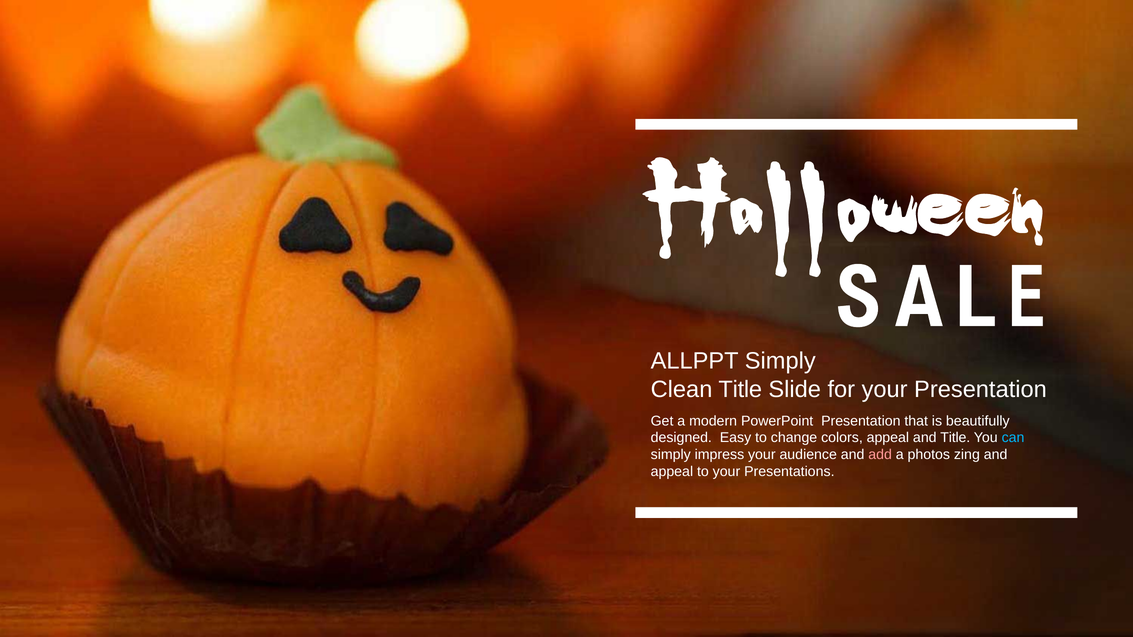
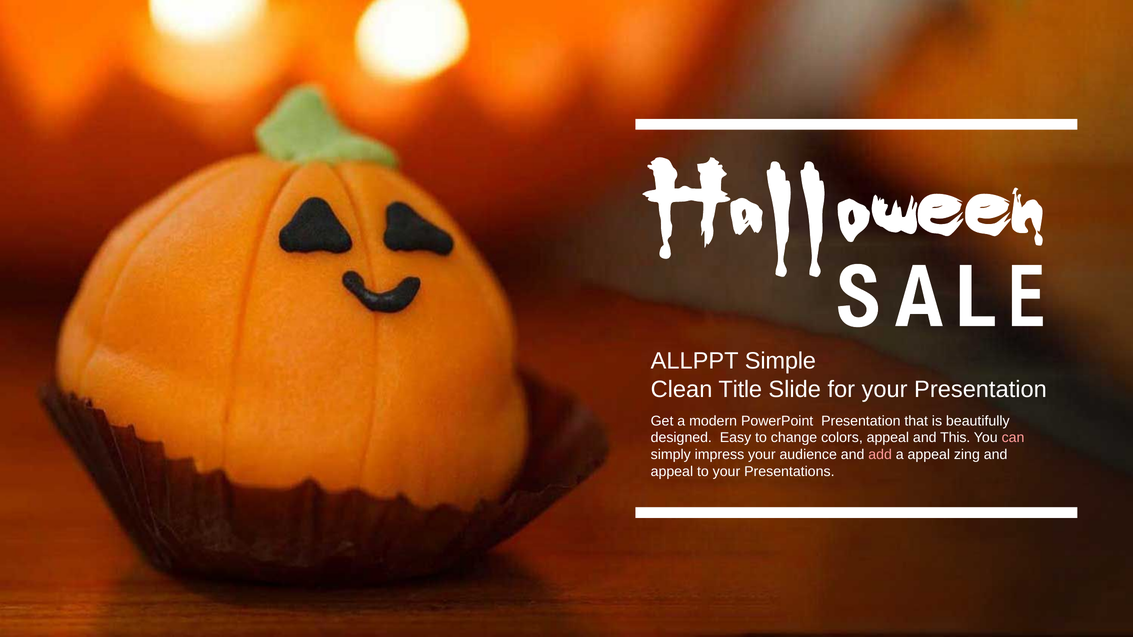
ALLPPT Simply: Simply -> Simple (780, 361)
and Title: Title -> This (955, 438)
can colour: light blue -> pink (1013, 438)
a photos: photos -> appeal (929, 455)
